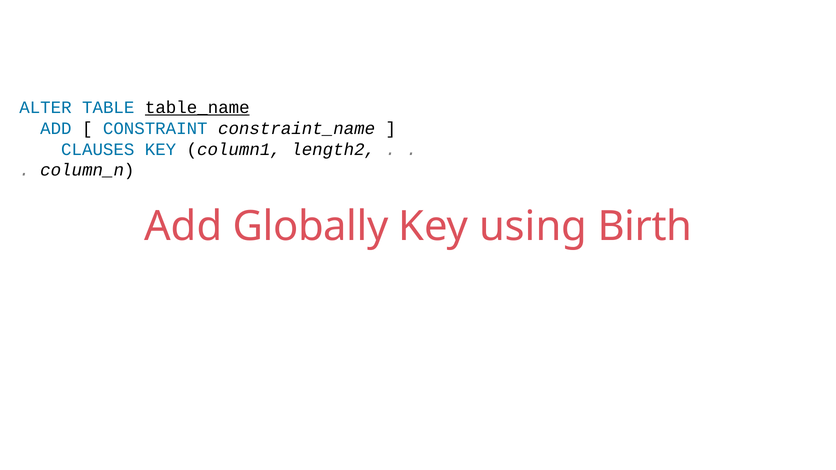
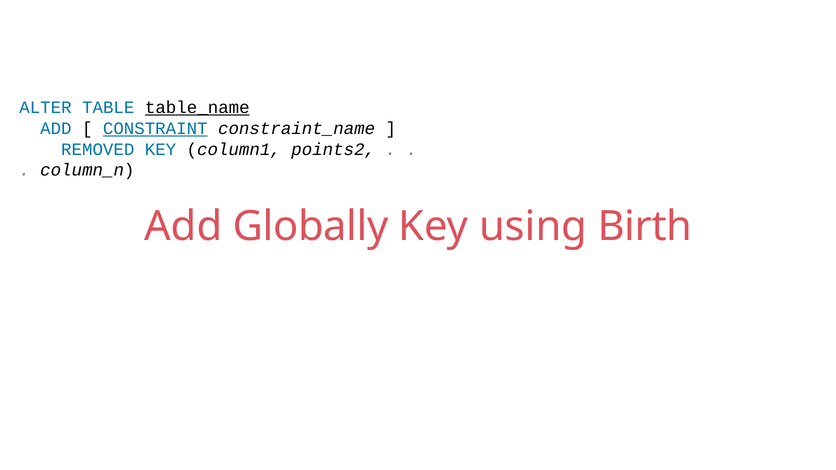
CONSTRAINT underline: none -> present (155, 128)
CLAUSES: CLAUSES -> REMOVED (98, 149)
length2: length2 -> points2 (333, 149)
